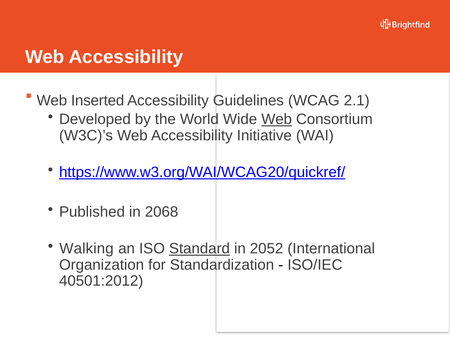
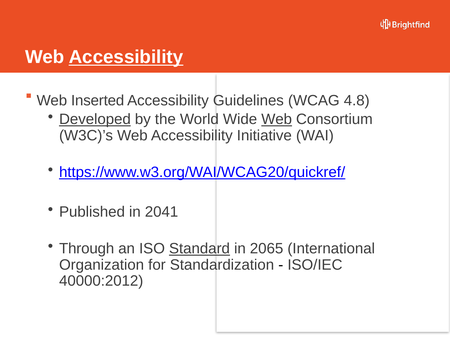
Accessibility underline: none -> present (126, 57)
2.1: 2.1 -> 4.8 (357, 101)
Developed underline: none -> present (95, 119)
2068: 2068 -> 2041 (162, 212)
Walking: Walking -> Through (87, 249)
2052: 2052 -> 2065 (267, 249)
40501:2012: 40501:2012 -> 40000:2012 (101, 281)
